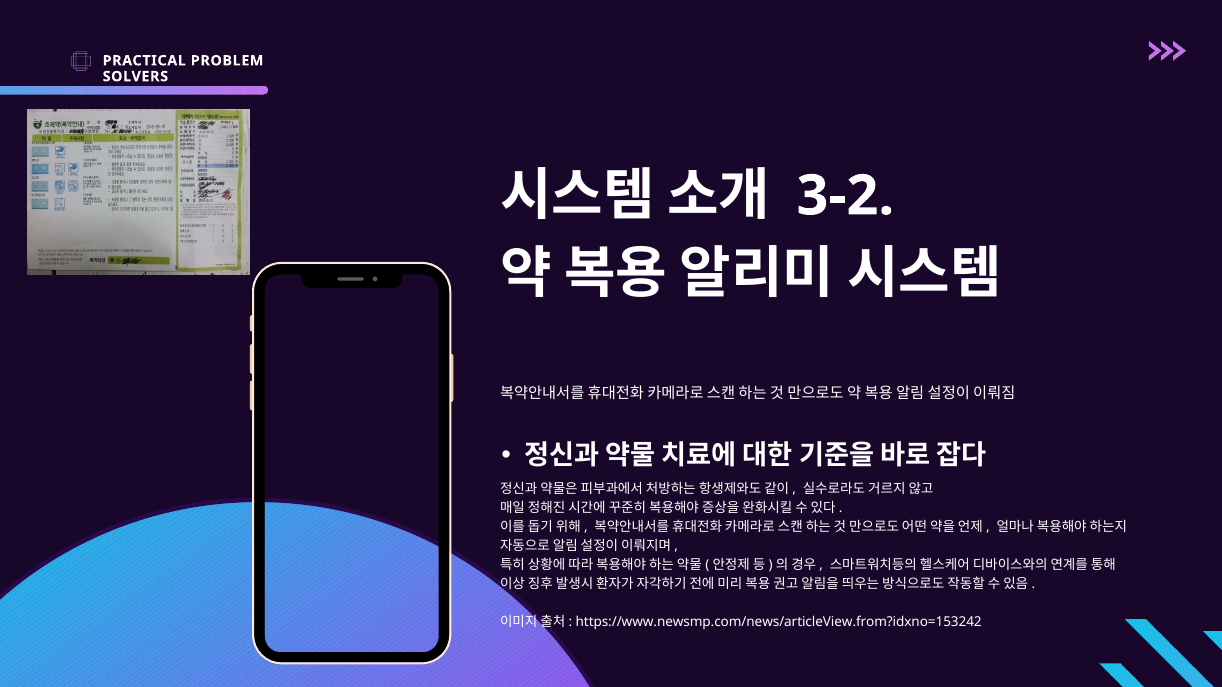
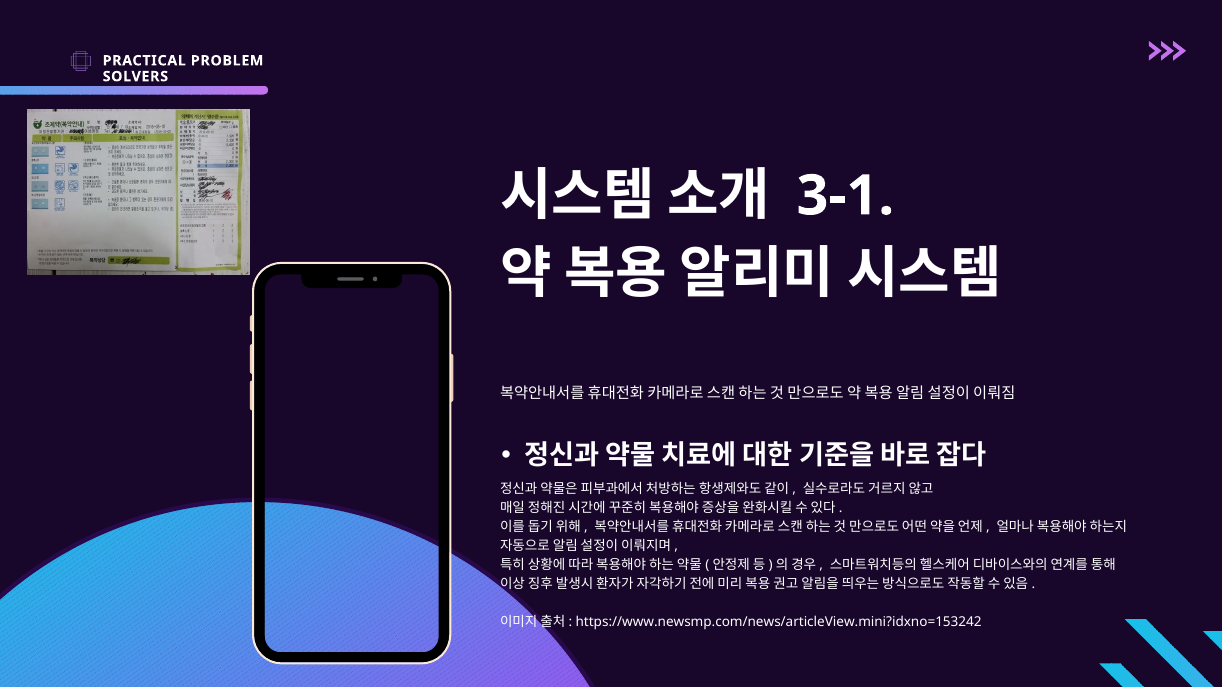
3-2: 3-2 -> 3-1 (845, 196)
https://www.newsmp.com/news/articleView.from?idxno=153242: https://www.newsmp.com/news/articleView.from?idxno=153242 -> https://www.newsmp.com/news/articleView.mini?idxno=153242 (779, 623)
